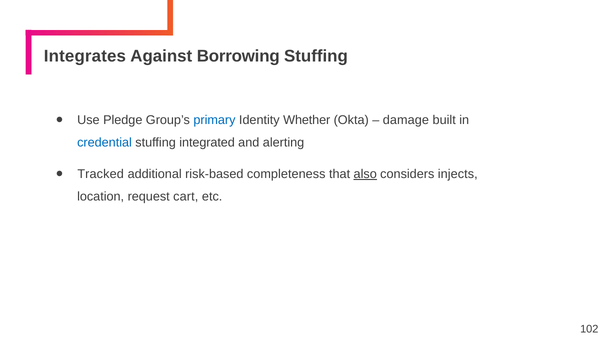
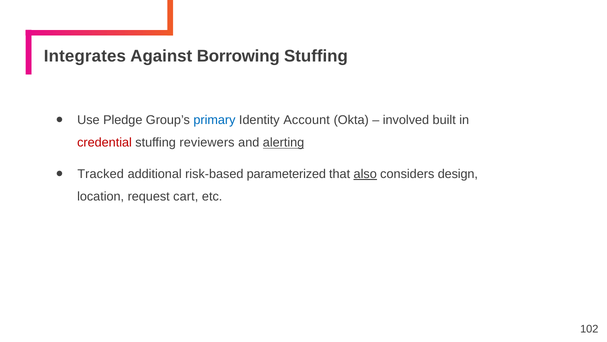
Whether: Whether -> Account (307, 120)
damage: damage -> involved (406, 120)
credential colour: blue -> red (105, 143)
integrated: integrated -> reviewers (207, 143)
alerting underline: none -> present (284, 143)
completeness: completeness -> parameterized (286, 174)
injects: injects -> design (458, 174)
